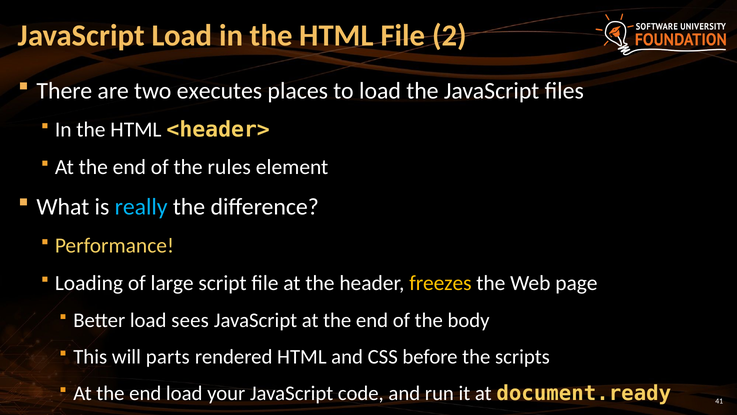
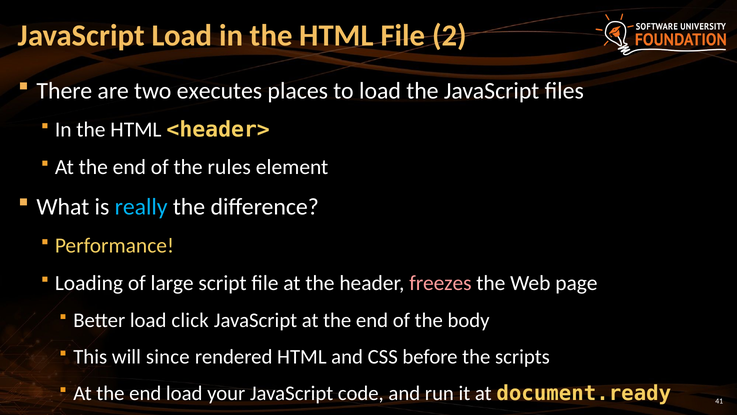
freezes colour: yellow -> pink (440, 283)
sees: sees -> click (190, 320)
parts: parts -> since (168, 357)
